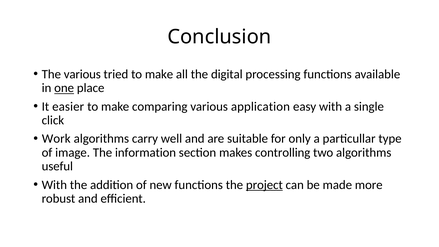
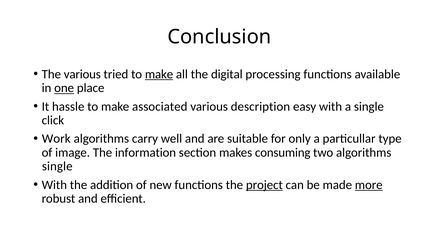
make underline: none -> present (159, 74)
easier: easier -> hassle (68, 106)
comparing: comparing -> associated (160, 106)
application: application -> description (260, 106)
controlling: controlling -> consuming (283, 153)
useful: useful -> single (57, 166)
more underline: none -> present (369, 185)
